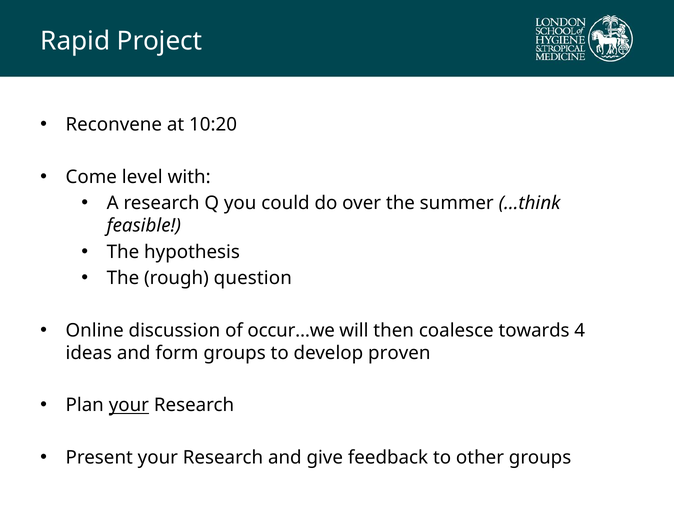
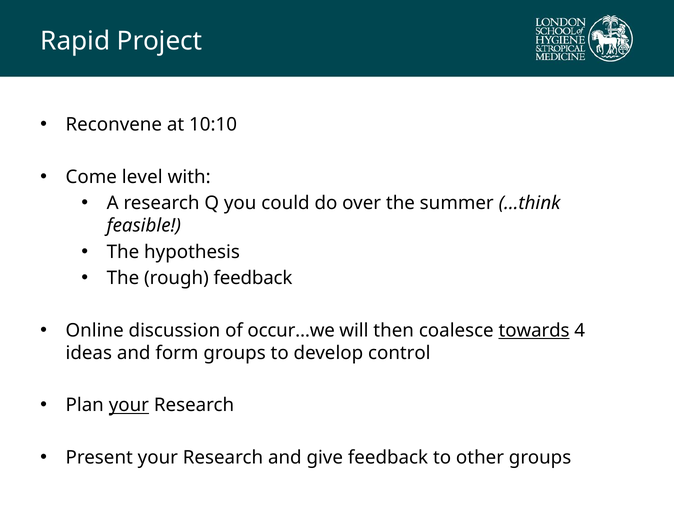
10:20: 10:20 -> 10:10 (213, 125)
rough question: question -> feedback (253, 278)
towards underline: none -> present (534, 331)
proven: proven -> control (399, 353)
